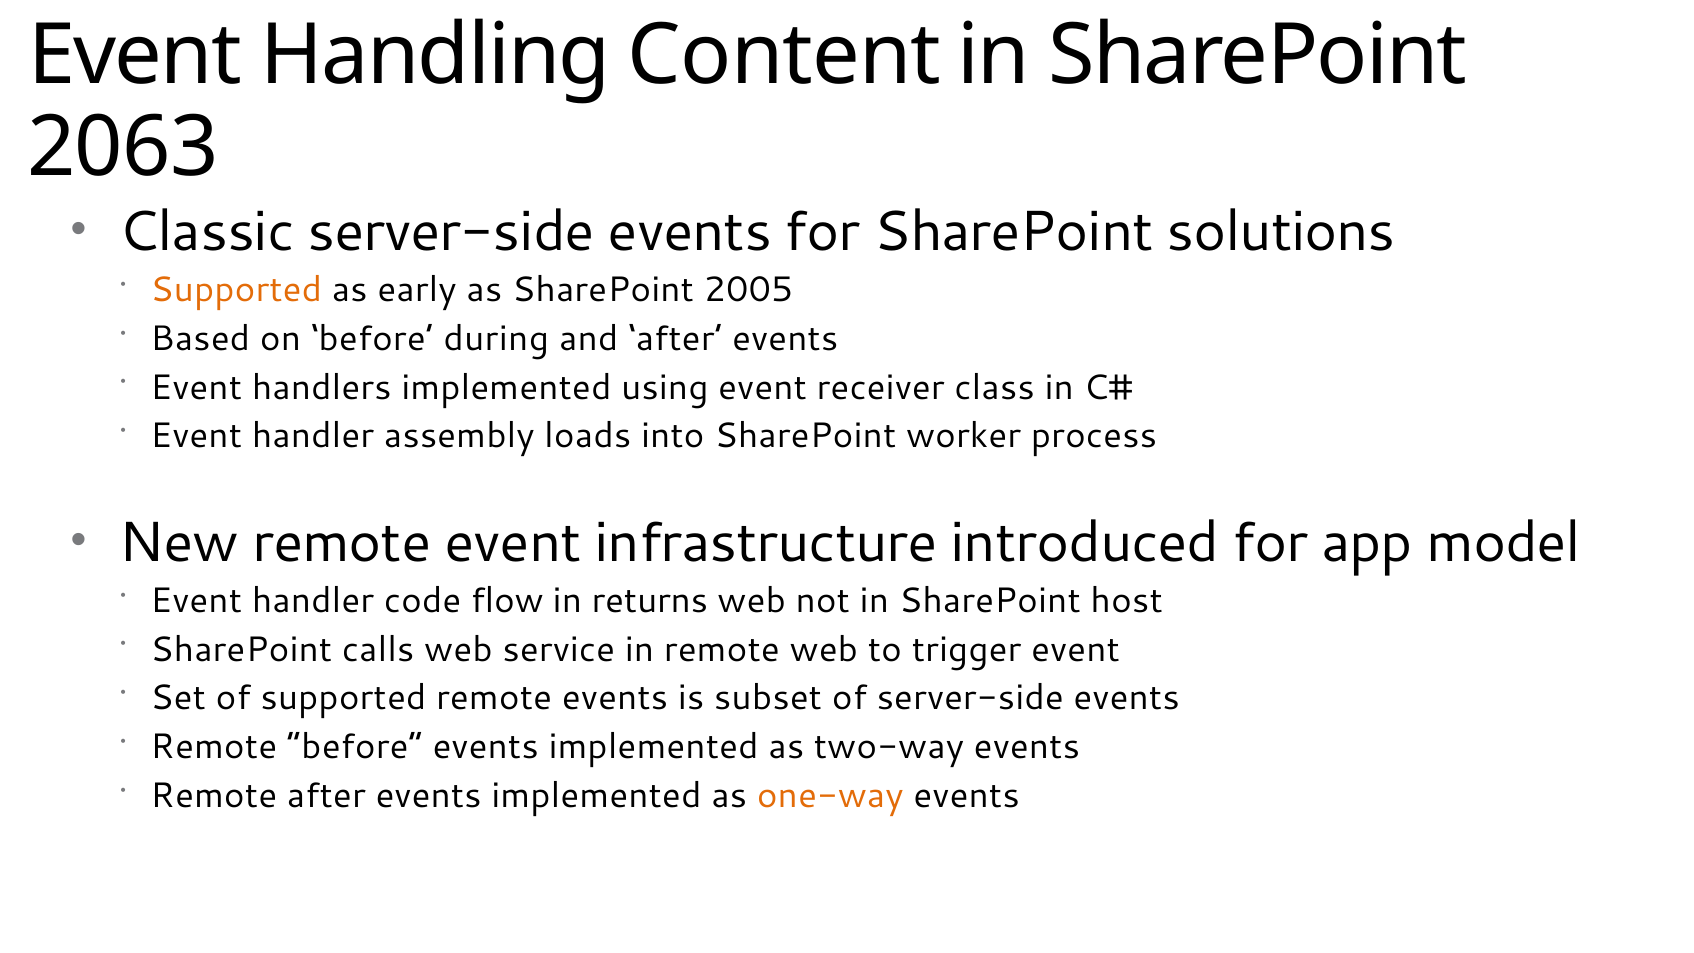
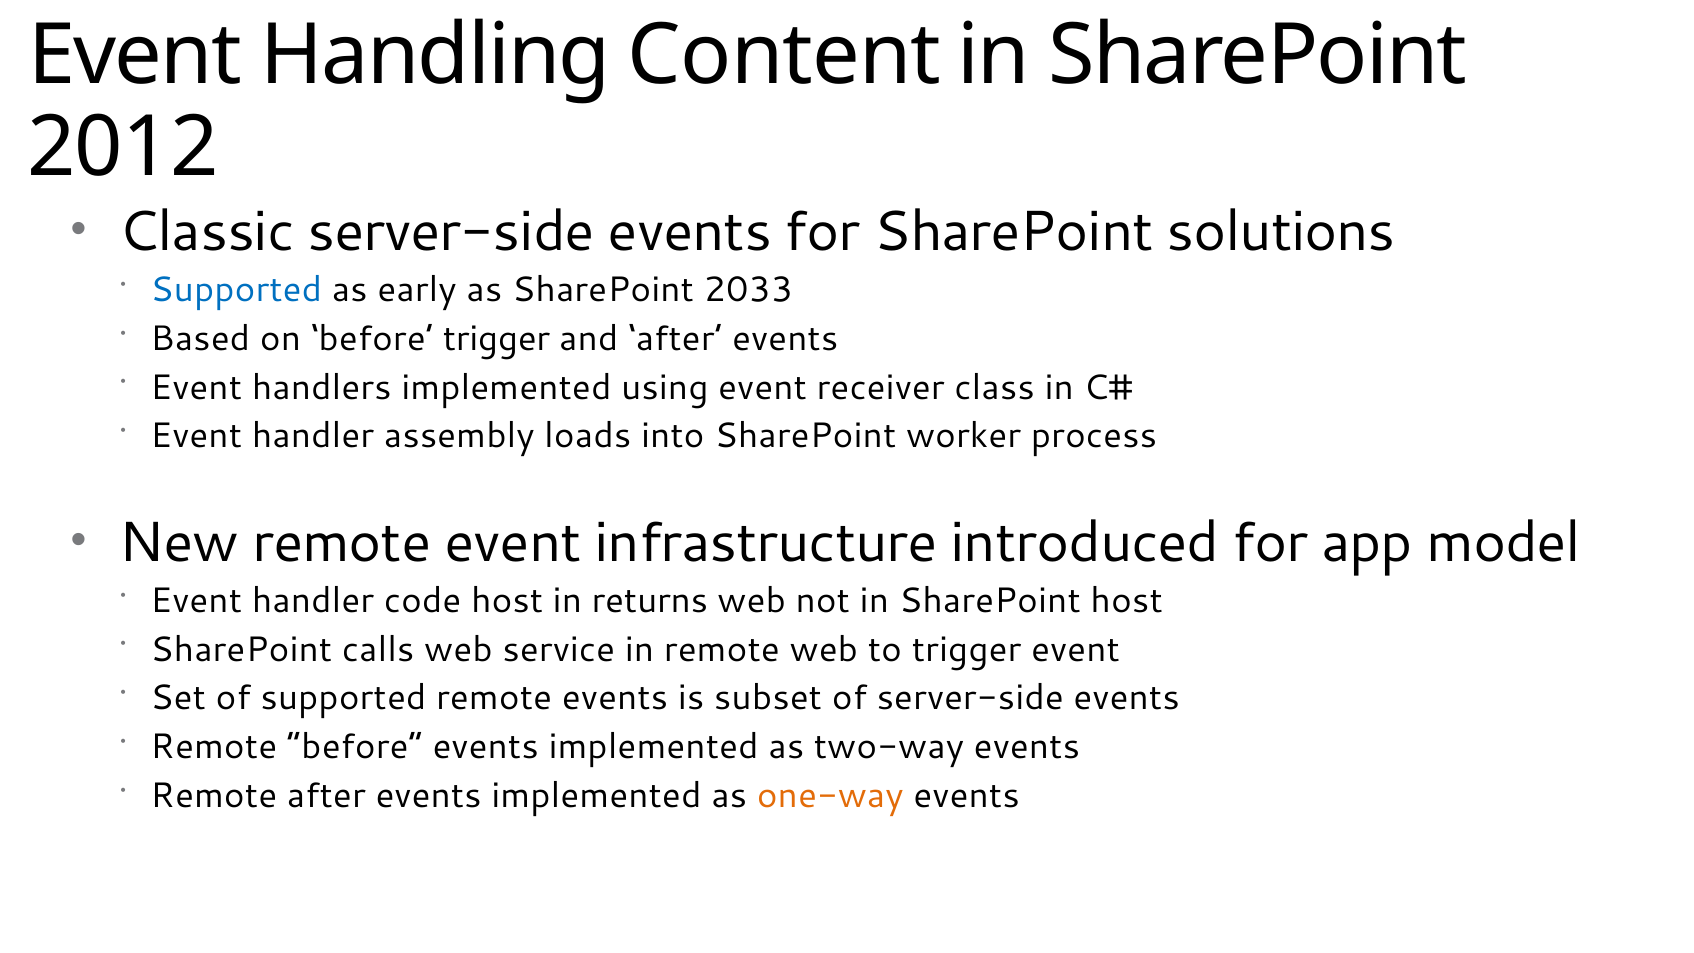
2063: 2063 -> 2012 (123, 147)
Supported colour: orange -> blue (236, 290)
2005: 2005 -> 2033 (749, 290)
before during: during -> trigger (497, 339)
code flow: flow -> host (507, 601)
